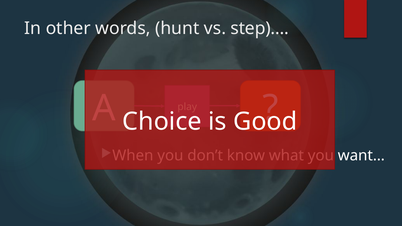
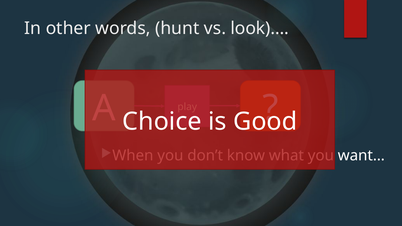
step)…: step)… -> look)… (260, 28)
